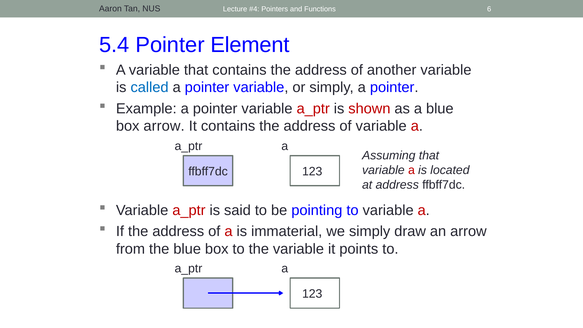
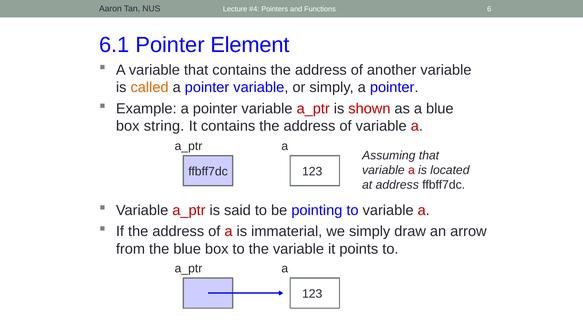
5.4: 5.4 -> 6.1 (114, 45)
called colour: blue -> orange (150, 87)
box arrow: arrow -> string (164, 126)
